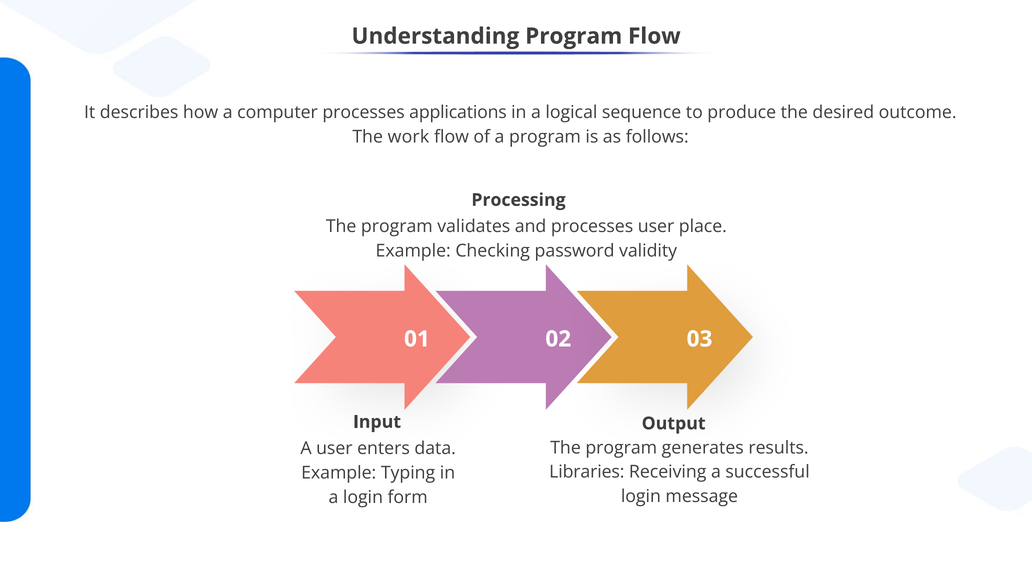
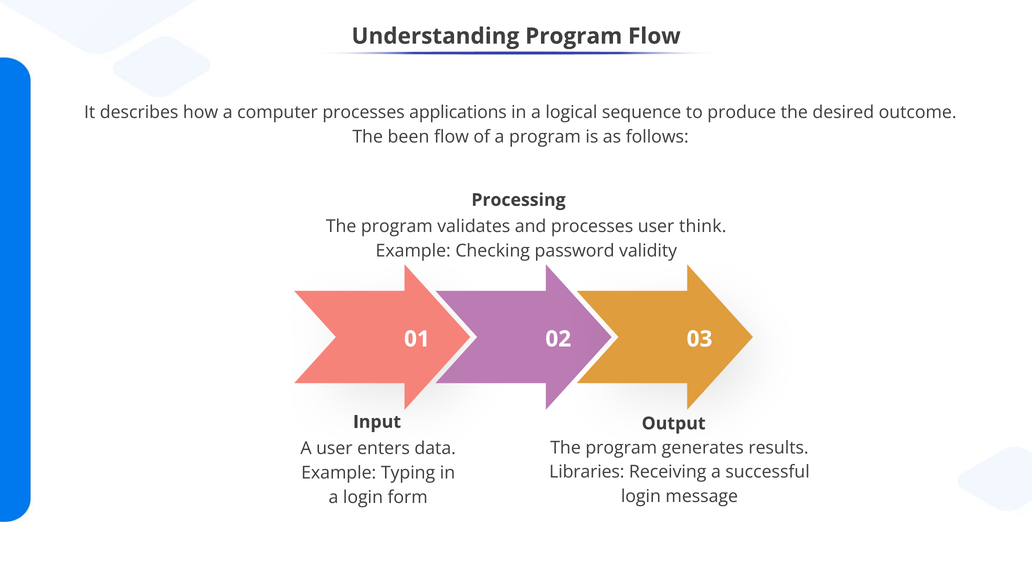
work: work -> been (409, 137)
place: place -> think (703, 227)
